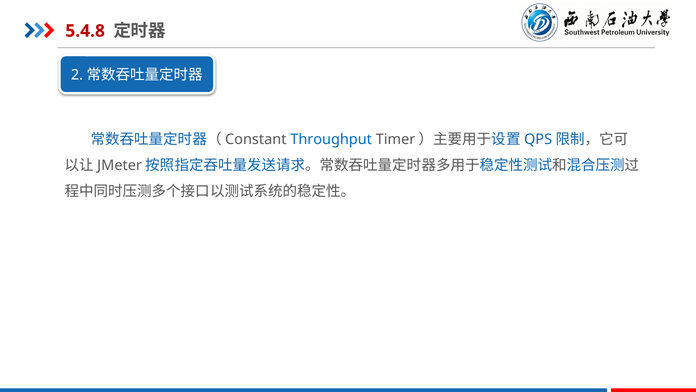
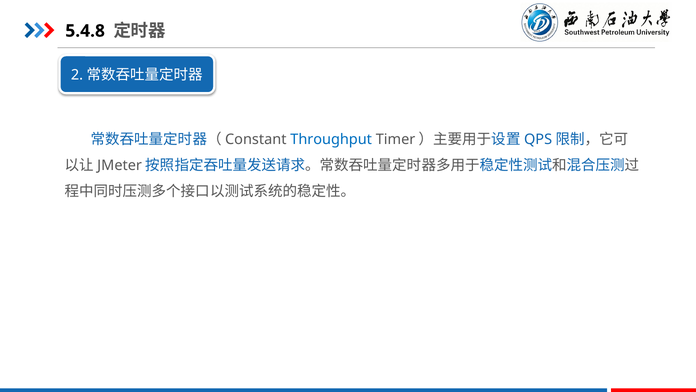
5.4.8 colour: red -> black (85, 31)
